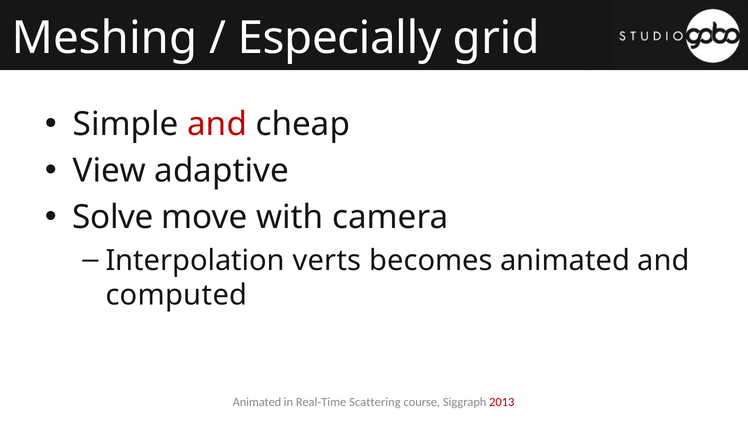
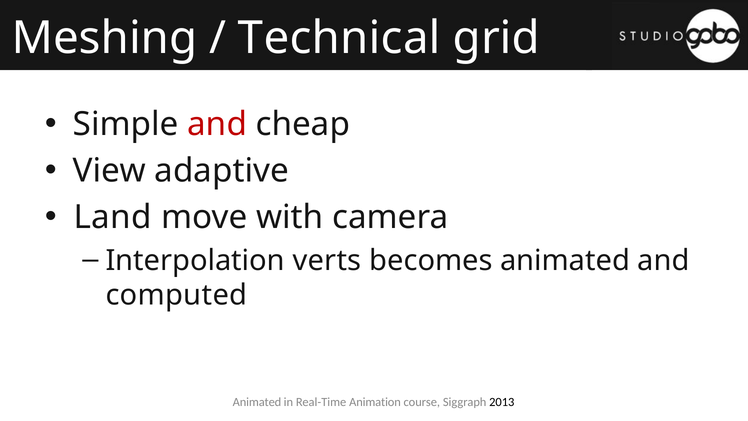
Especially: Especially -> Technical (339, 38)
Solve: Solve -> Land (113, 217)
Scattering: Scattering -> Animation (375, 402)
2013 colour: red -> black (502, 402)
